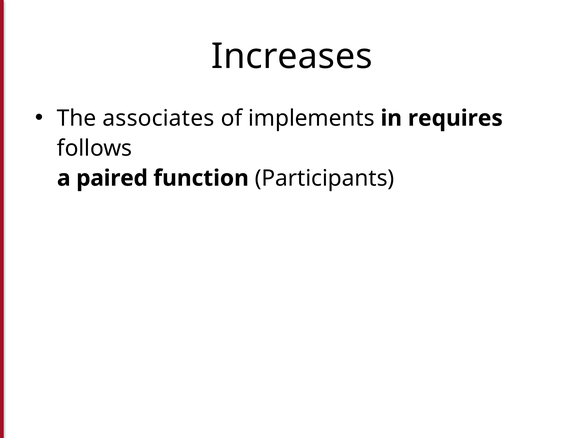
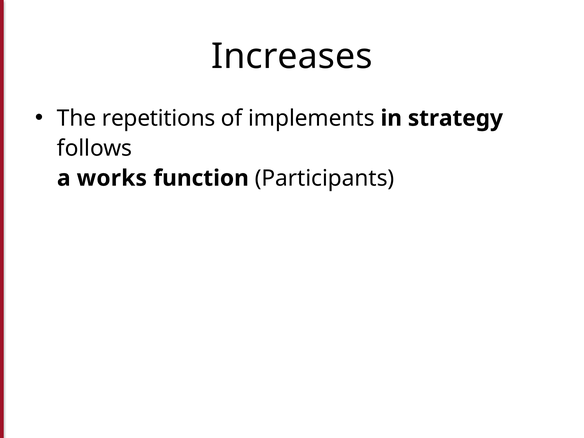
associates: associates -> repetitions (159, 118)
requires: requires -> strategy (455, 118)
paired: paired -> works (112, 178)
